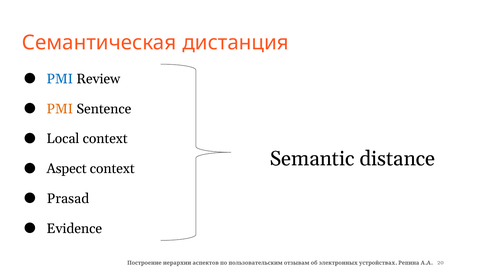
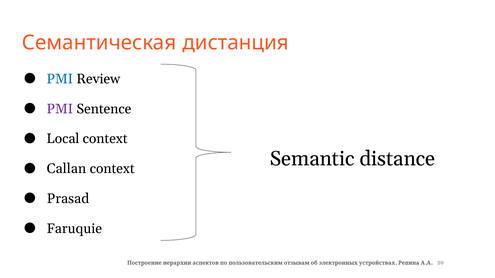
PMI colour: orange -> purple (60, 109)
Aspect: Aspect -> Callan (66, 169)
Evidence: Evidence -> Faruquie (74, 229)
